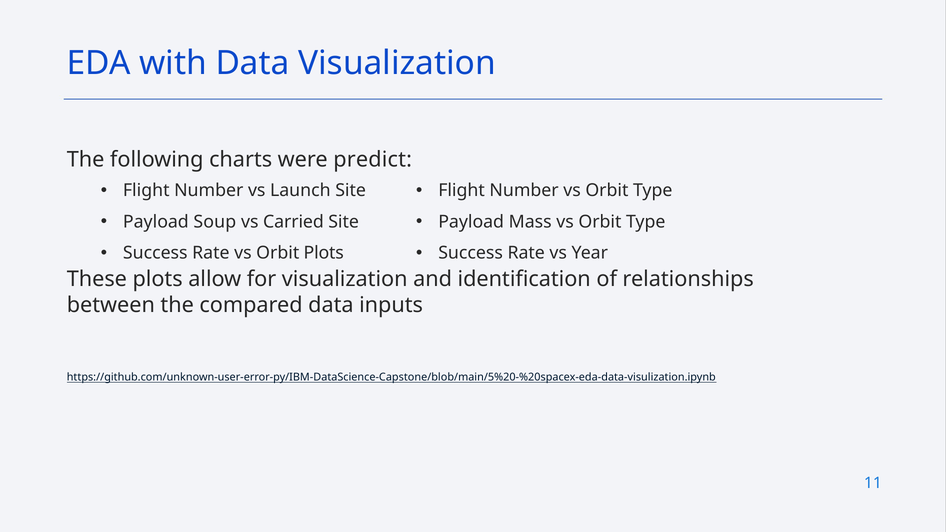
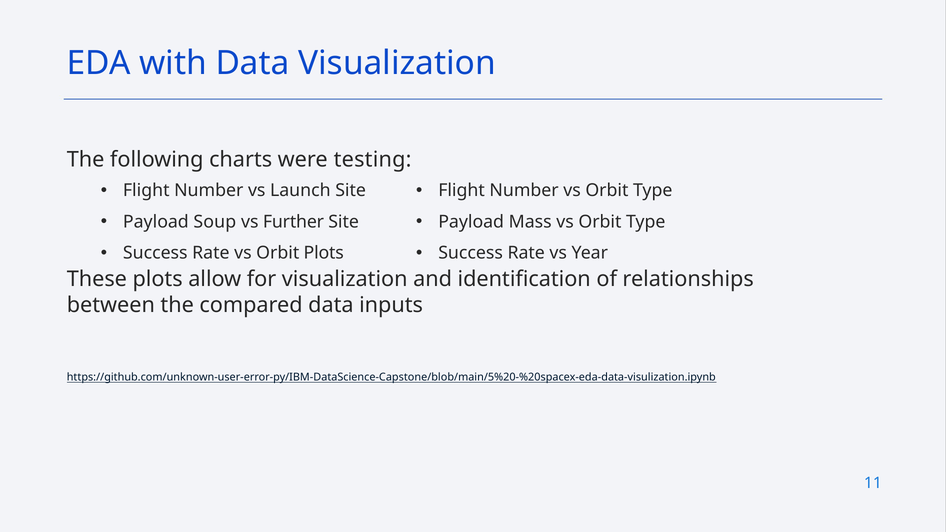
predict: predict -> testing (373, 160)
Carried: Carried -> Further (293, 222)
